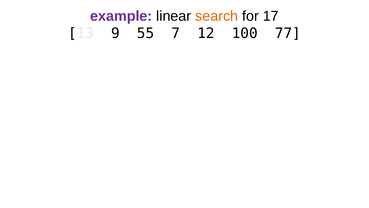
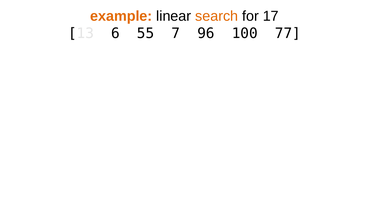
example colour: purple -> orange (121, 16)
9: 9 -> 6 (115, 33)
12: 12 -> 96 (206, 33)
